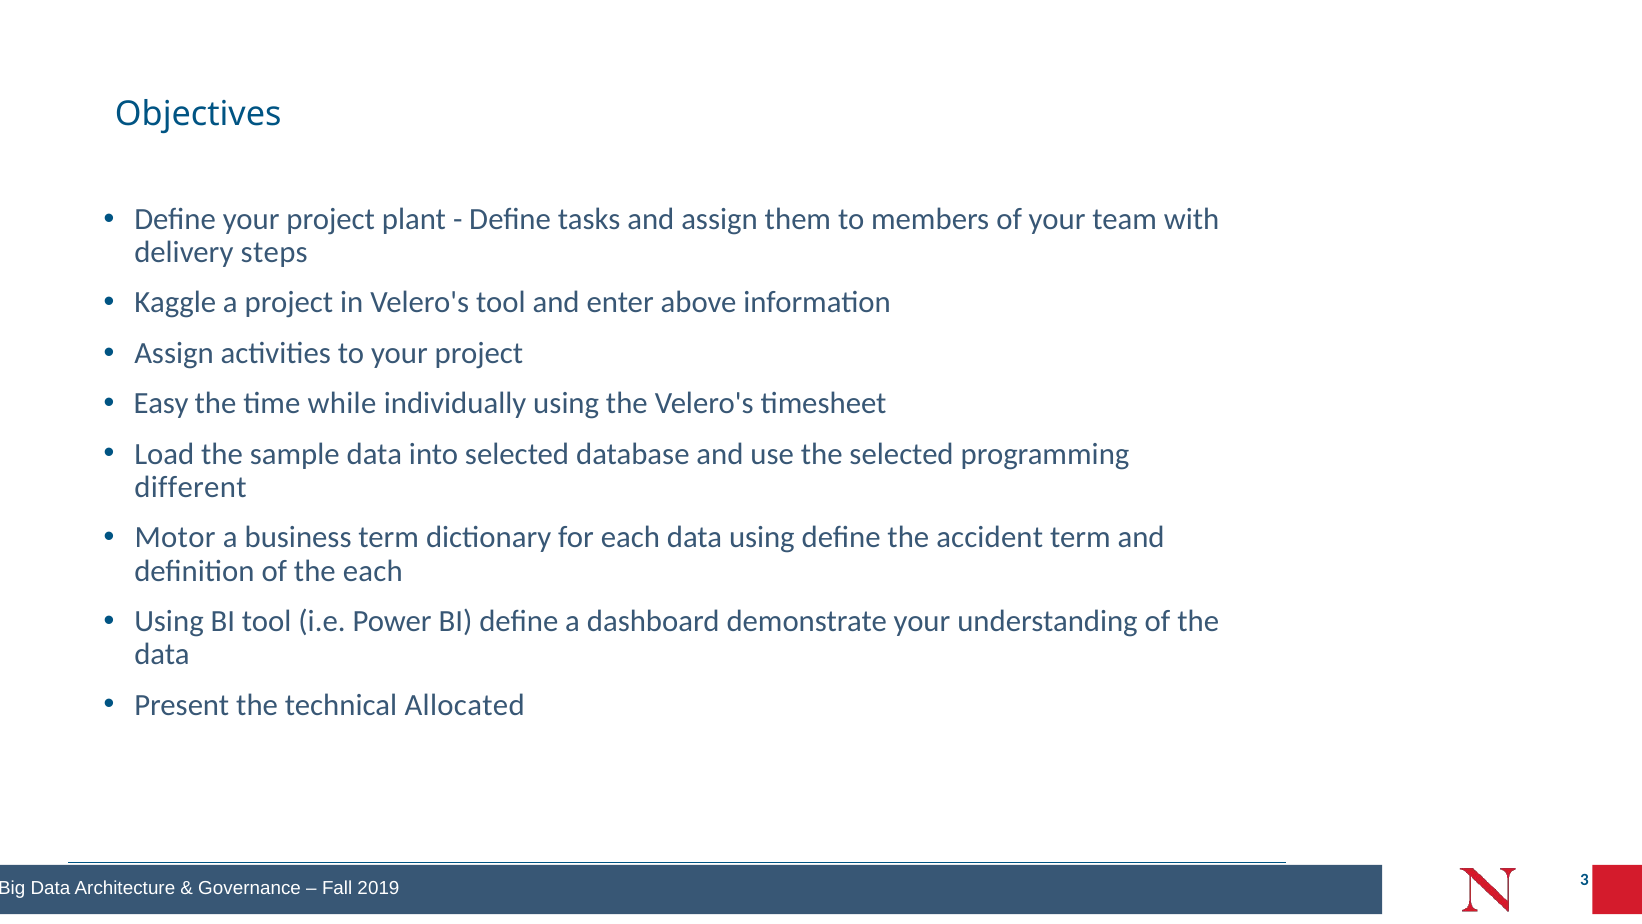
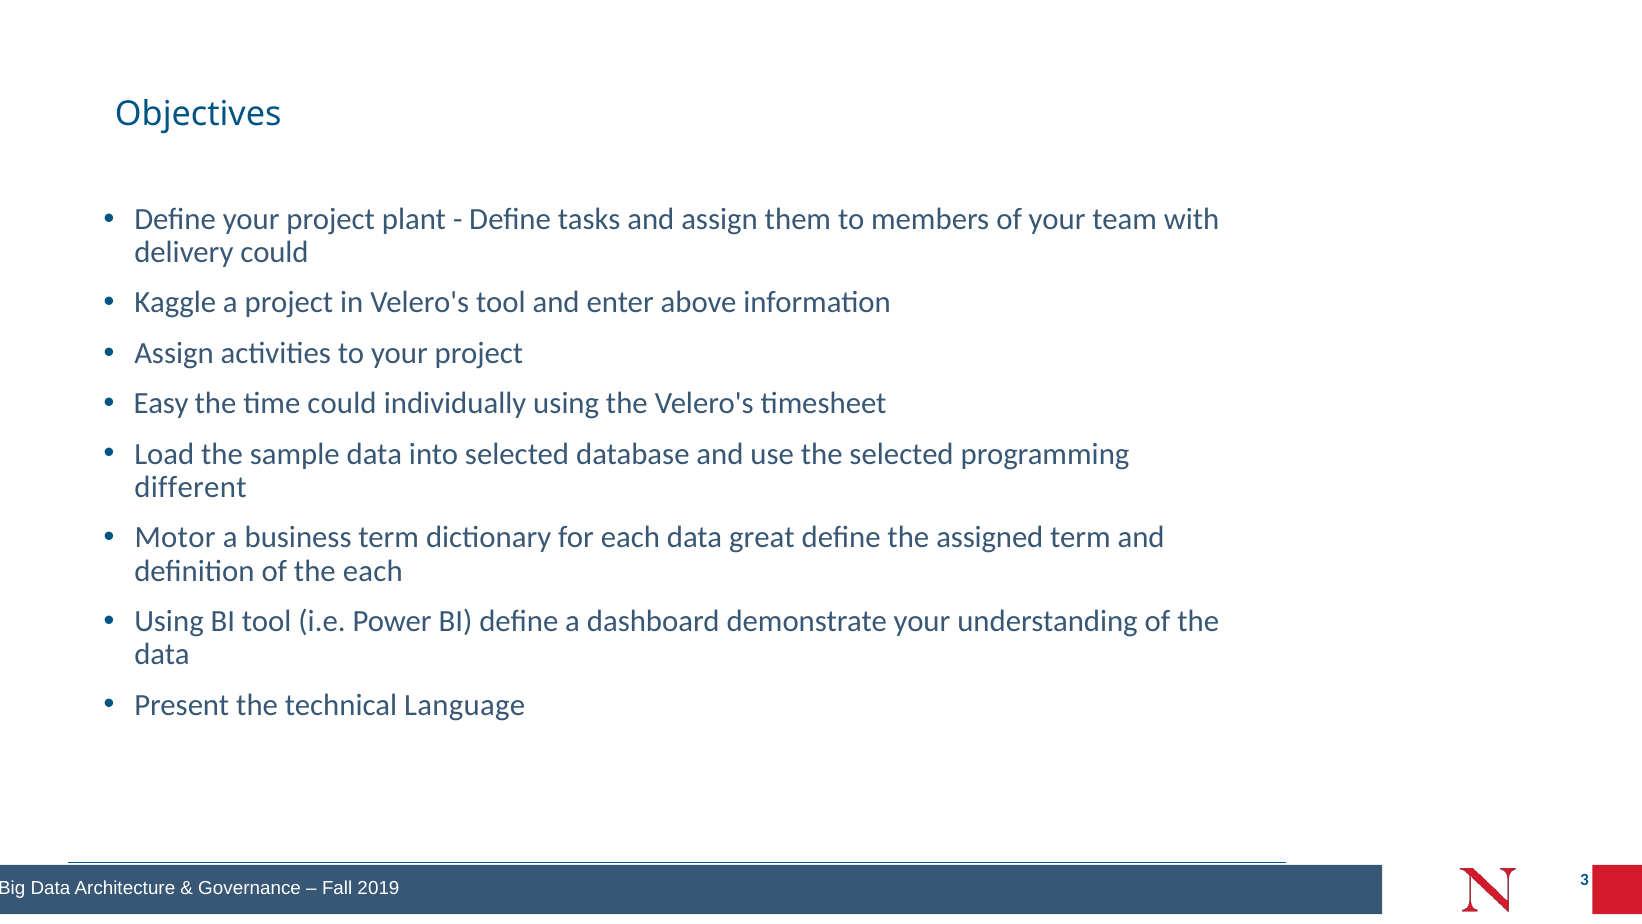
delivery steps: steps -> could (274, 252)
time while: while -> could (342, 403)
data using: using -> great (762, 537)
accident: accident -> assigned (990, 537)
Allocated: Allocated -> Language (465, 705)
